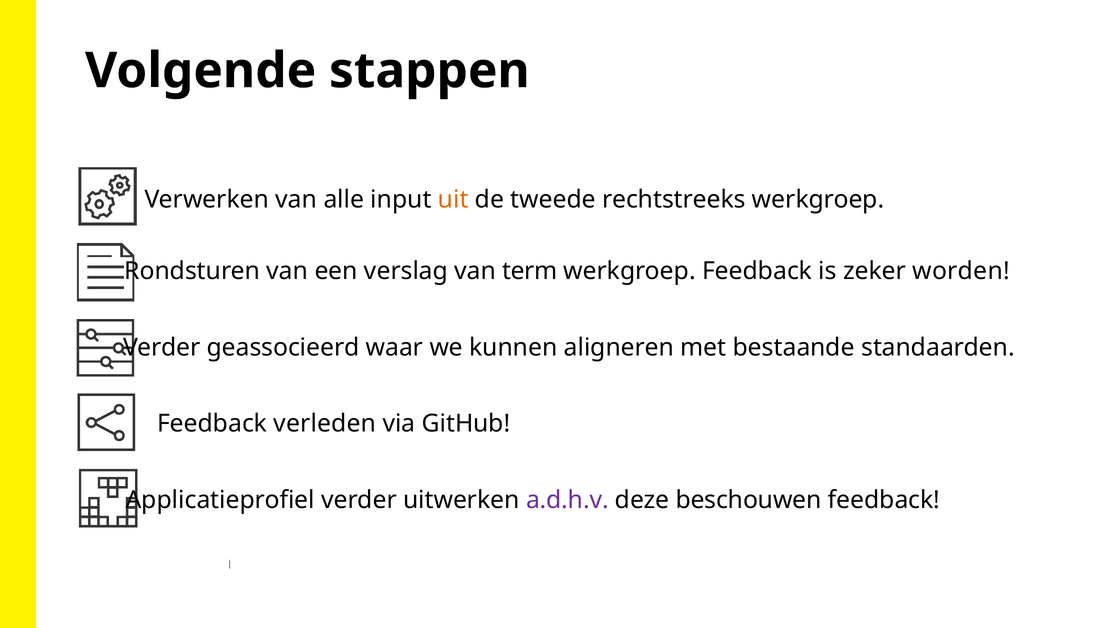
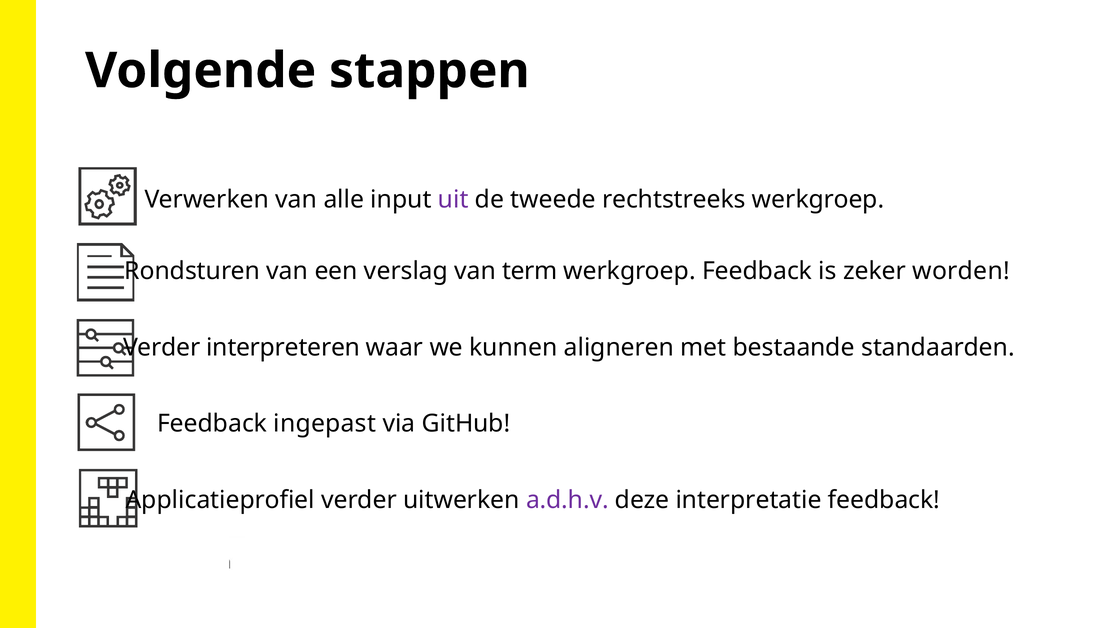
uit colour: orange -> purple (453, 200)
geassocieerd: geassocieerd -> interpreteren (283, 347)
verleden: verleden -> ingepast (325, 424)
beschouwen: beschouwen -> interpretatie (749, 500)
